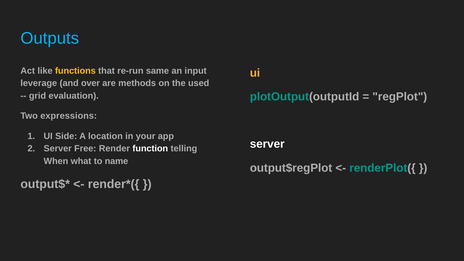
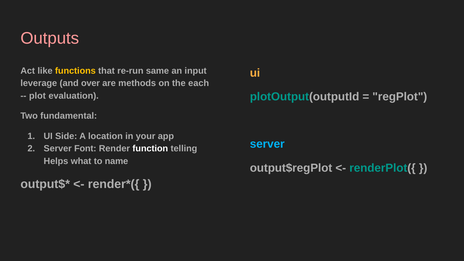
Outputs colour: light blue -> pink (50, 38)
used: used -> each (199, 83)
grid: grid -> plot (37, 96)
expressions: expressions -> fundamental (69, 116)
server colour: white -> light blue (267, 144)
Free: Free -> Font (85, 149)
When: When -> Helps (56, 161)
